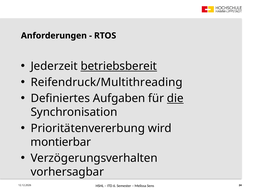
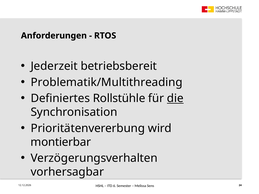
betriebsbereit underline: present -> none (119, 66)
Reifendruck/Multithreading: Reifendruck/Multithreading -> Problematik/Multithreading (107, 82)
Aufgaben: Aufgaben -> Rollstühle (119, 98)
